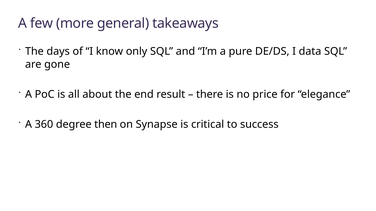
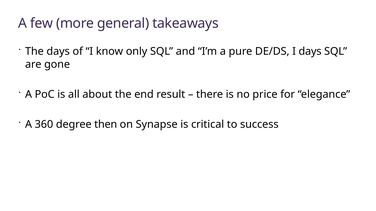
I data: data -> days (310, 51)
